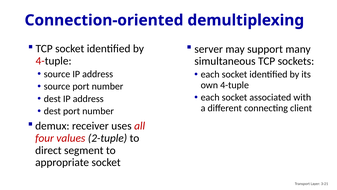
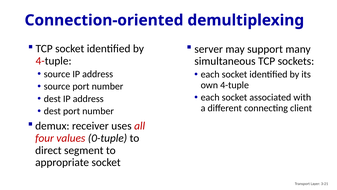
2-tuple: 2-tuple -> 0-tuple (108, 138)
